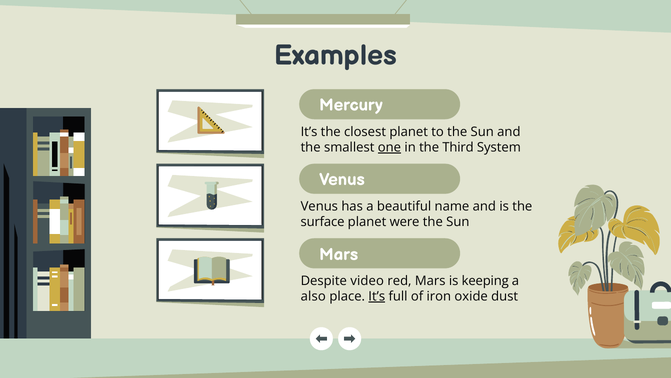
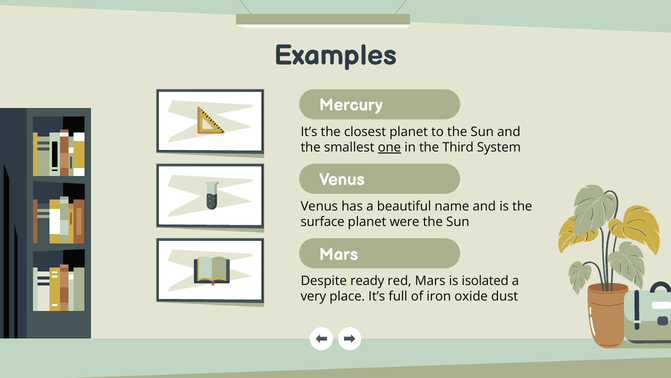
video: video -> ready (367, 280)
keeping: keeping -> isolated (485, 280)
also: also -> very (313, 296)
It’s underline: present -> none (377, 296)
